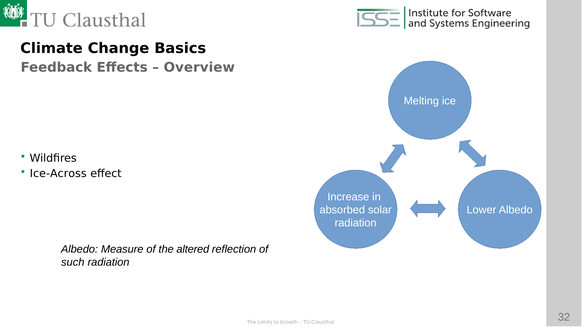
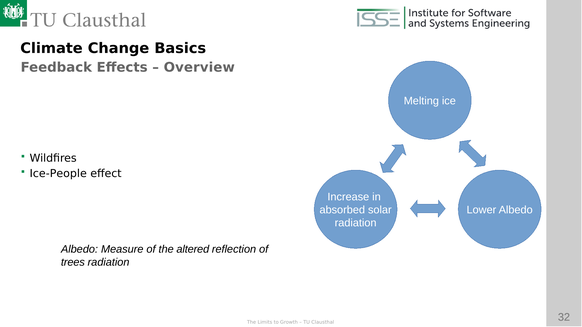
Ice-Across: Ice-Across -> Ice-People (58, 174)
such: such -> trees (73, 263)
